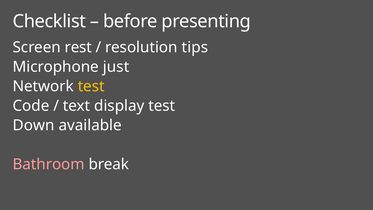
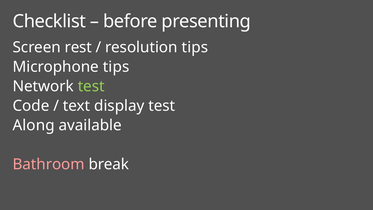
Microphone just: just -> tips (116, 67)
test colour: yellow -> light green (91, 86)
Down: Down -> Along (34, 125)
